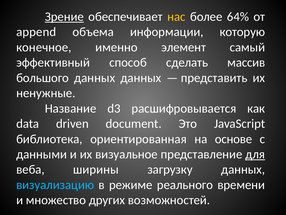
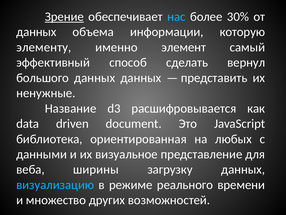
нас colour: yellow -> light blue (176, 17)
64%: 64% -> 30% (238, 17)
append: append -> данных (36, 32)
конечное: конечное -> элементу (44, 47)
массив: массив -> вернул (246, 62)
основе: основе -> любых (233, 139)
для underline: present -> none (255, 154)
